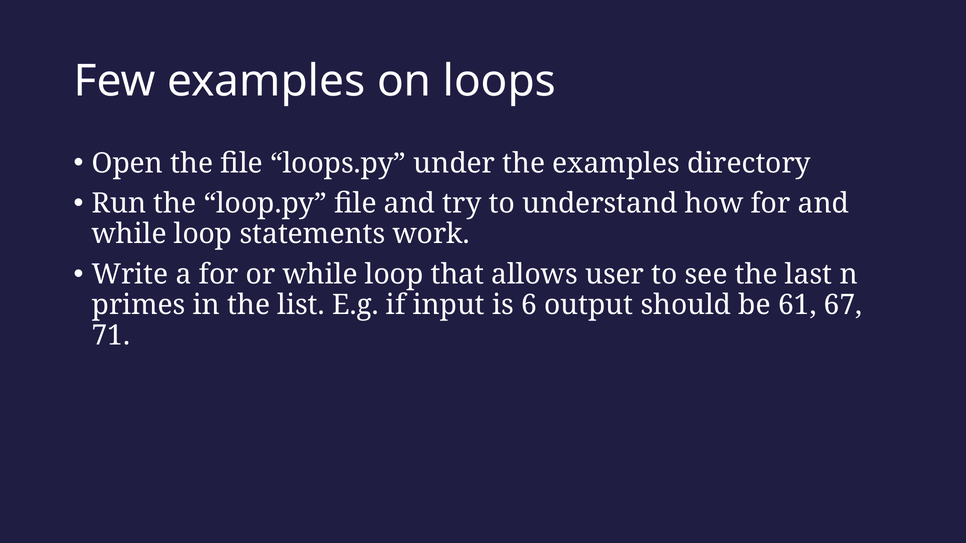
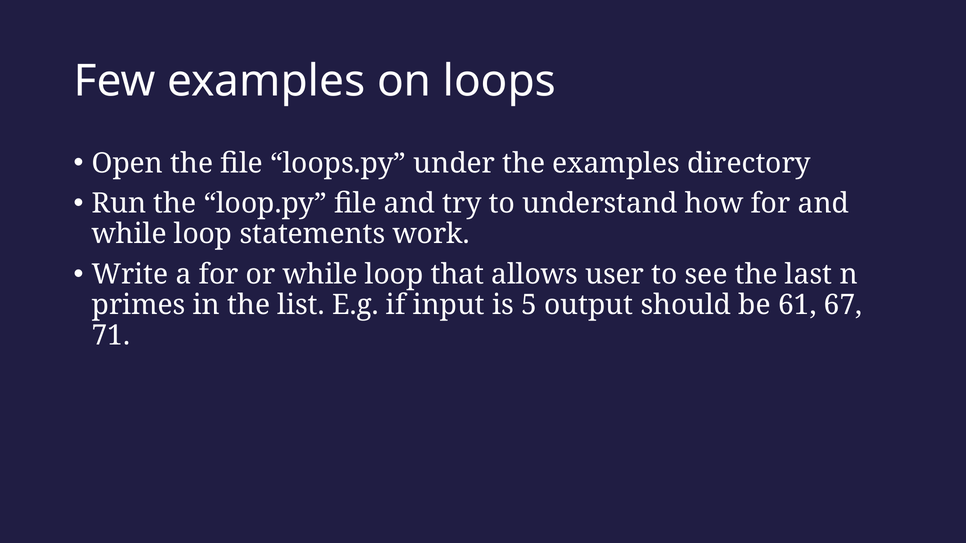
6: 6 -> 5 (529, 305)
